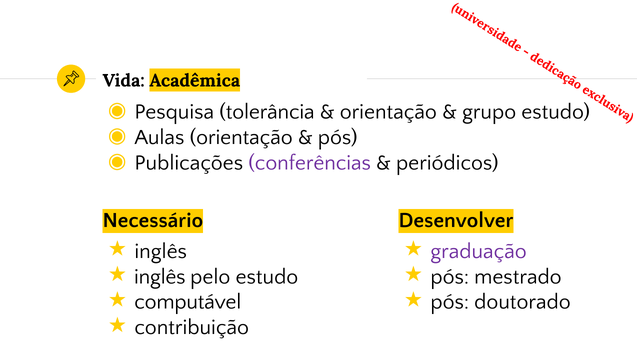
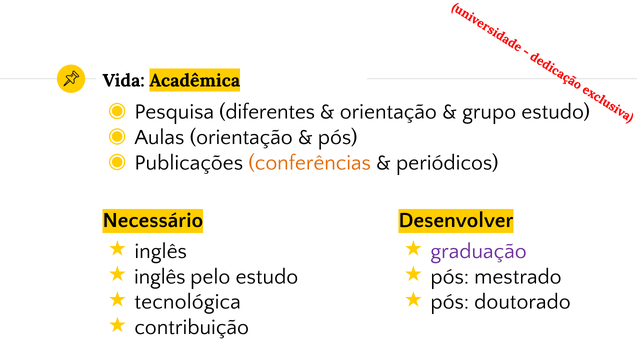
tolerância: tolerância -> diferentes (267, 112)
conferências colour: purple -> orange (310, 163)
computável: computável -> tecnológica (188, 302)
